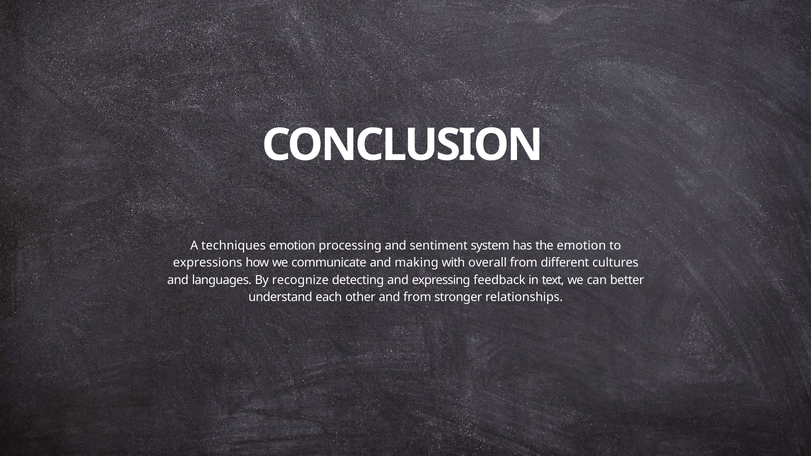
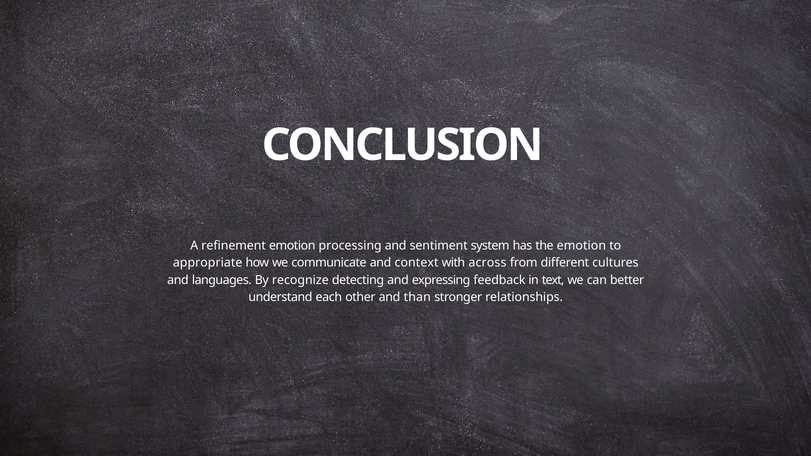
techniques: techniques -> refinement (234, 246)
expressions: expressions -> appropriate (208, 263)
making: making -> context (417, 263)
overall: overall -> across (487, 263)
and from: from -> than (417, 297)
